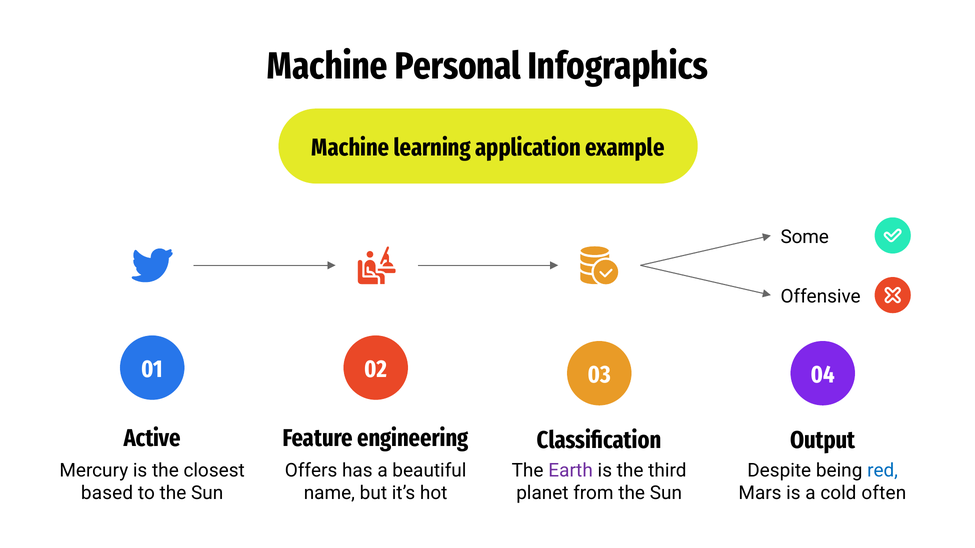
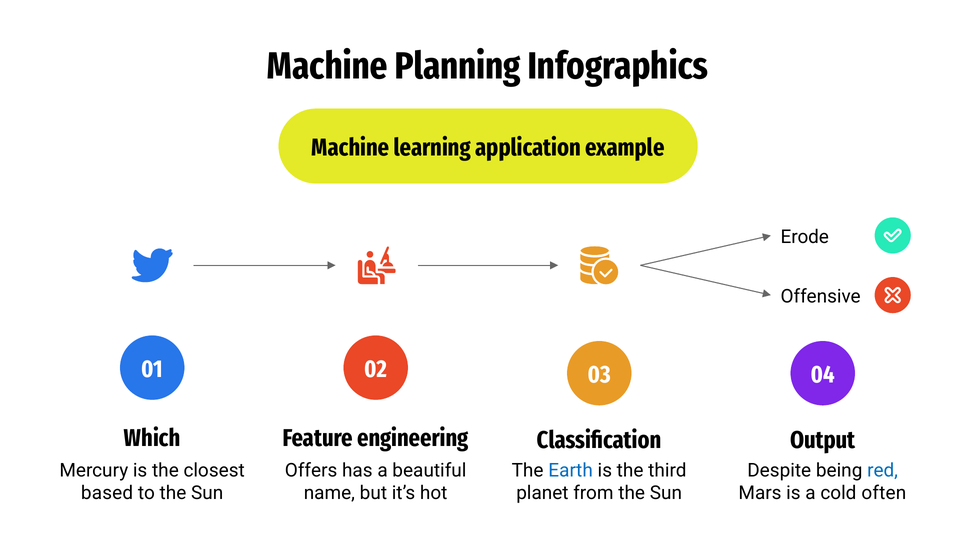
Personal: Personal -> Planning (458, 66)
Some: Some -> Erode (805, 237)
Active: Active -> Which (152, 439)
Earth colour: purple -> blue (571, 471)
